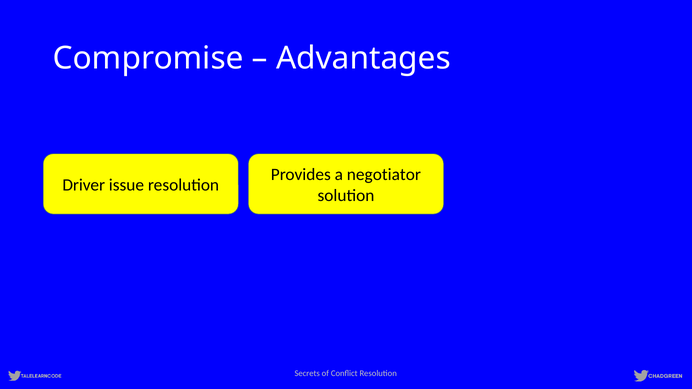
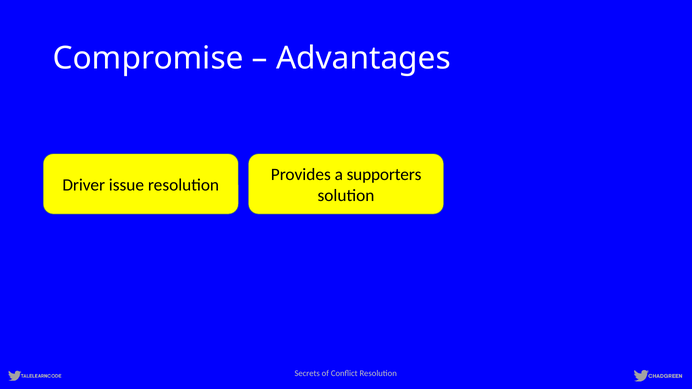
negotiator: negotiator -> supporters (384, 175)
